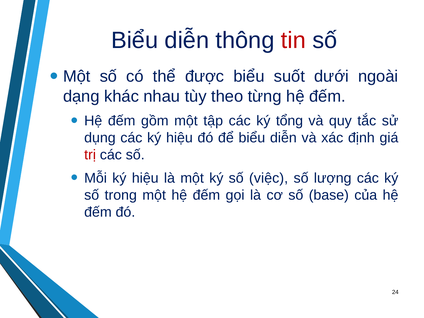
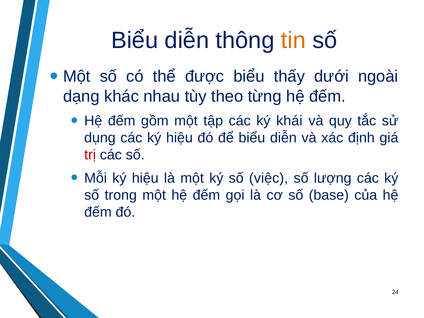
tin colour: red -> orange (293, 41)
suốt: suốt -> thấy (289, 77)
tổng: tổng -> khái (289, 121)
